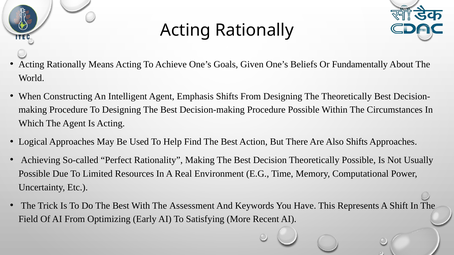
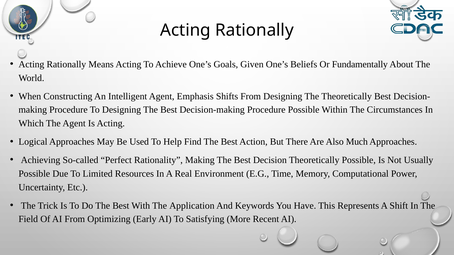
Also Shifts: Shifts -> Much (357, 142)
Assessment: Assessment -> Application (192, 206)
